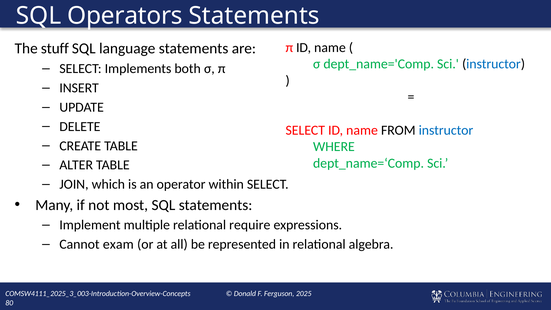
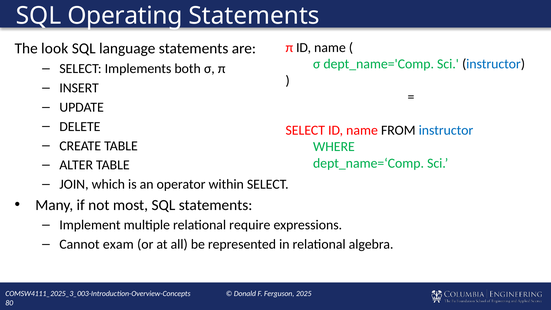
Operators: Operators -> Operating (125, 16)
stuff: stuff -> look (55, 49)
